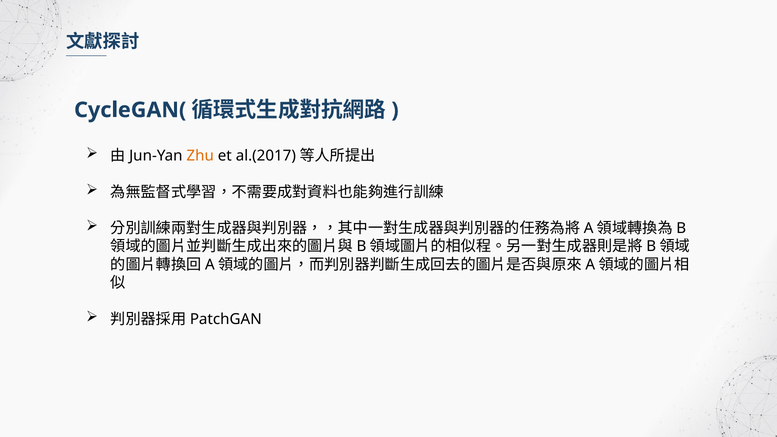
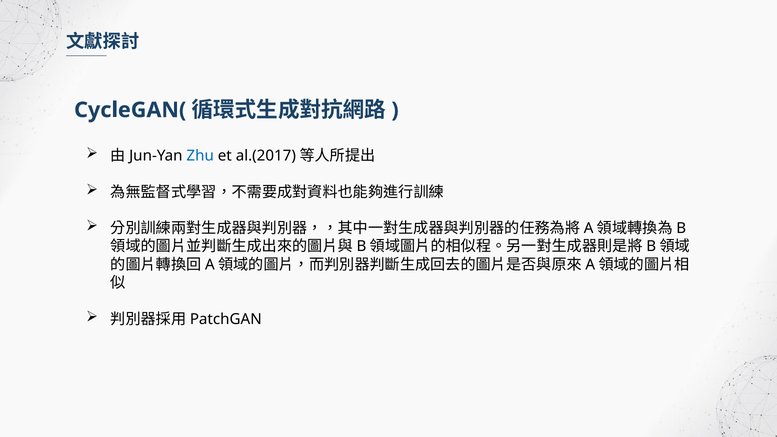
Zhu colour: orange -> blue (200, 156)
